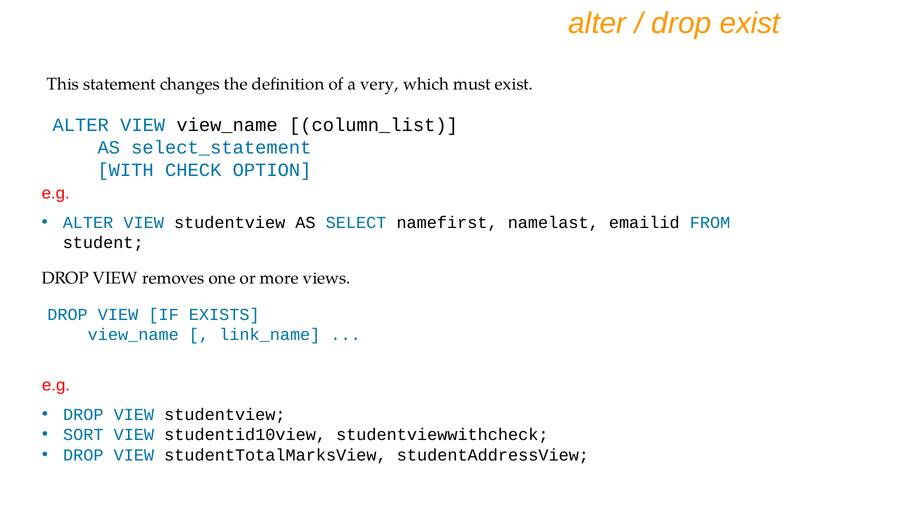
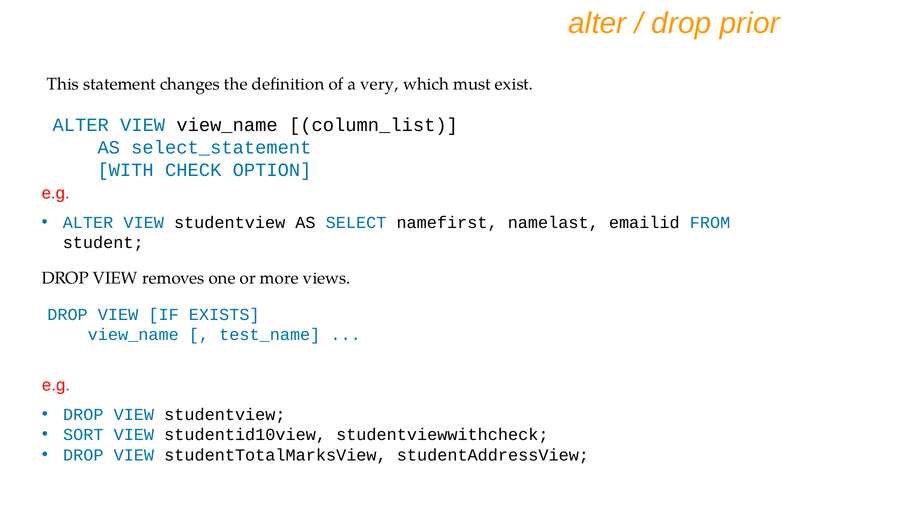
drop exist: exist -> prior (750, 23)
link_name: link_name -> test_name (270, 334)
